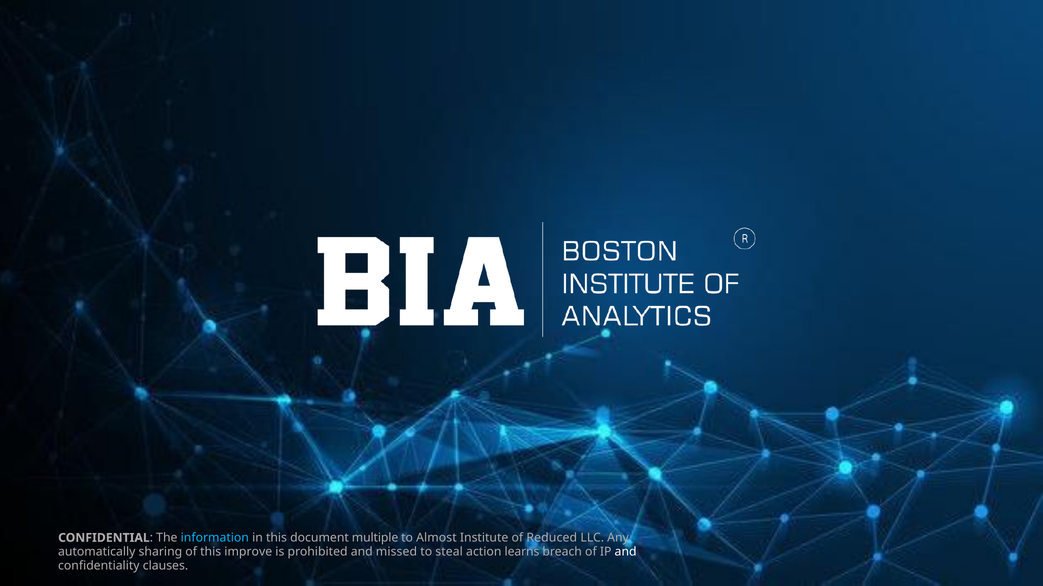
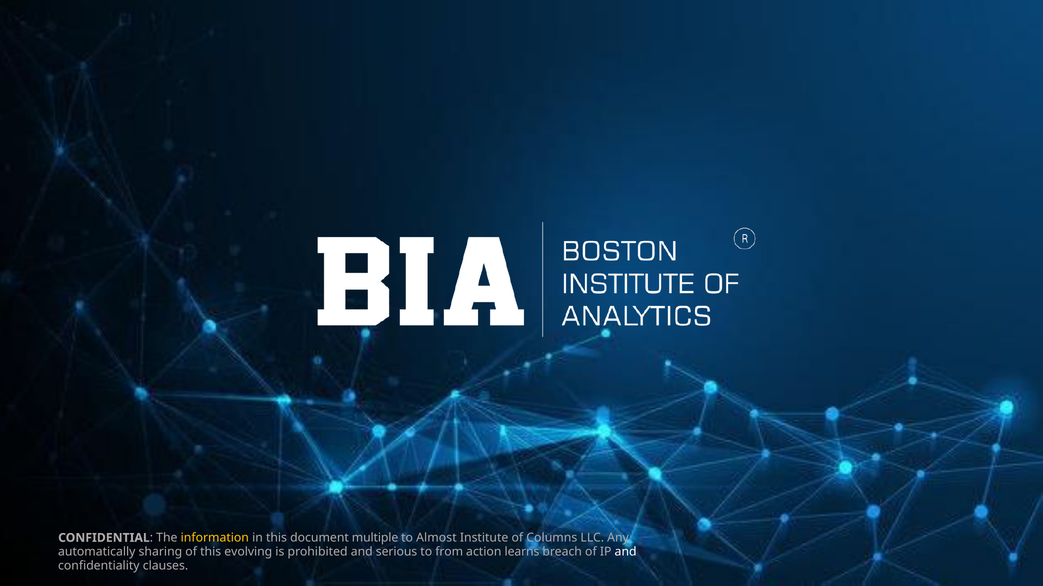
information colour: light blue -> yellow (215, 538)
Reduced: Reduced -> Columns (552, 538)
improve: improve -> evolving (248, 552)
missed: missed -> serious (397, 552)
steal: steal -> from (449, 552)
